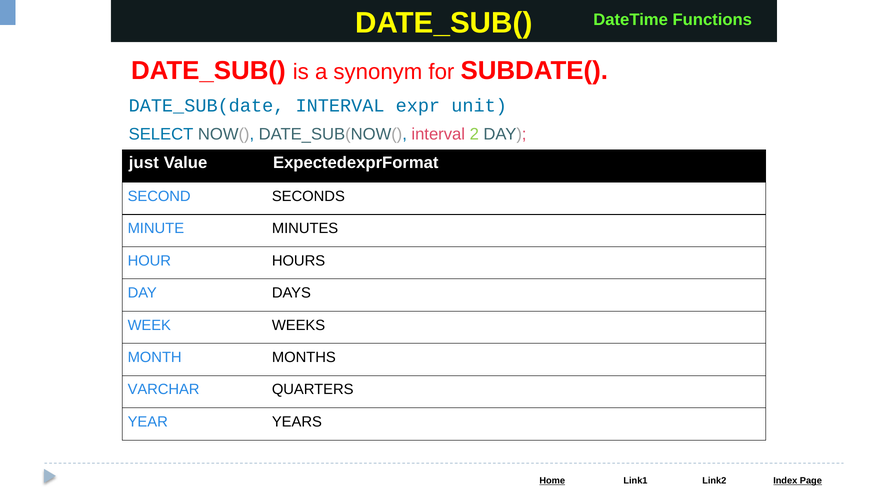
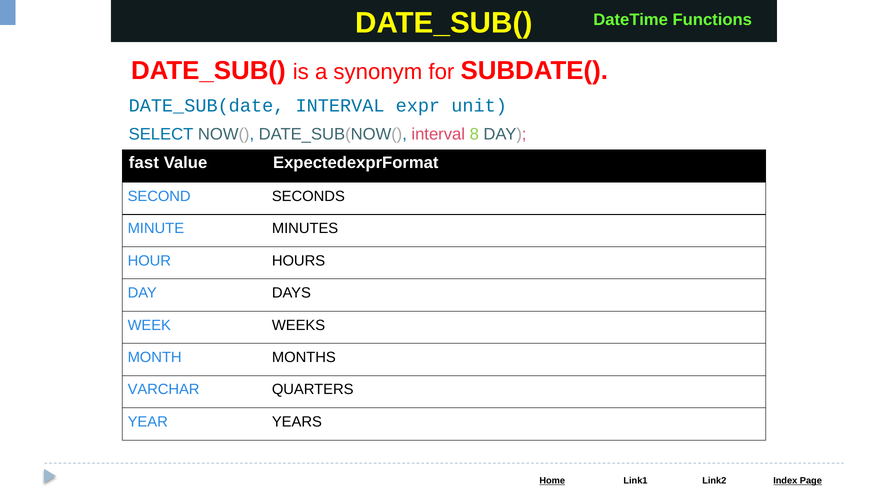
2: 2 -> 8 (474, 134)
just: just -> fast (144, 163)
